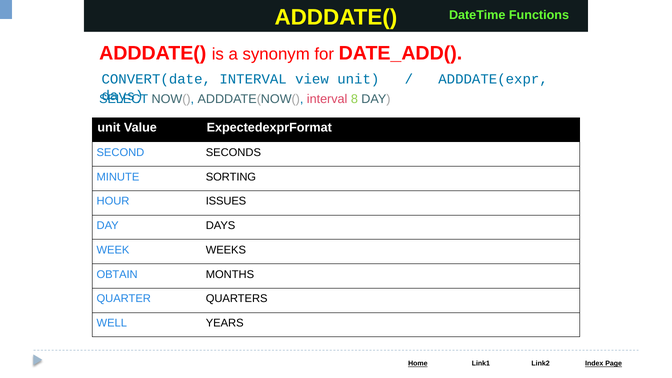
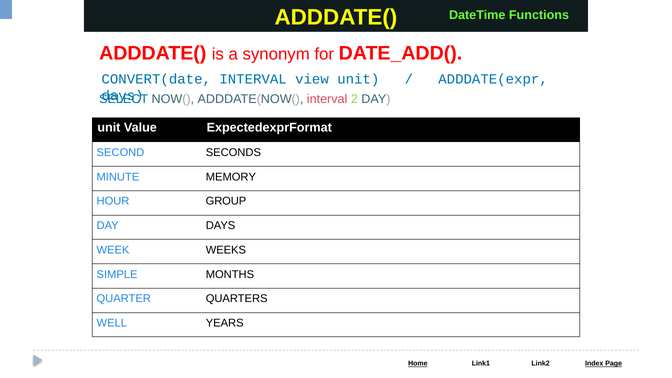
8: 8 -> 2 (354, 99)
SORTING: SORTING -> MEMORY (231, 177)
ISSUES: ISSUES -> GROUP (226, 201)
OBTAIN: OBTAIN -> SIMPLE (117, 274)
